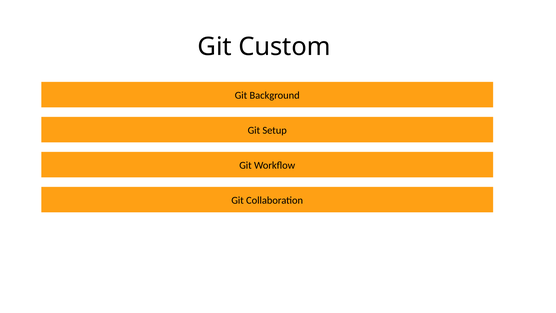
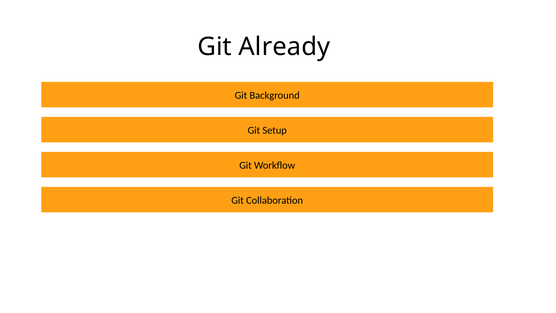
Custom: Custom -> Already (284, 47)
